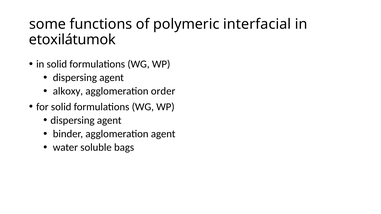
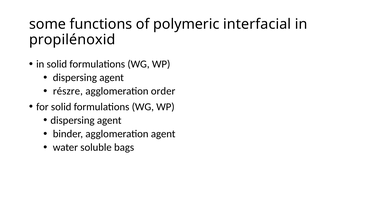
etoxilátumok: etoxilátumok -> propilénoxid (72, 40)
alkoxy: alkoxy -> részre (68, 91)
